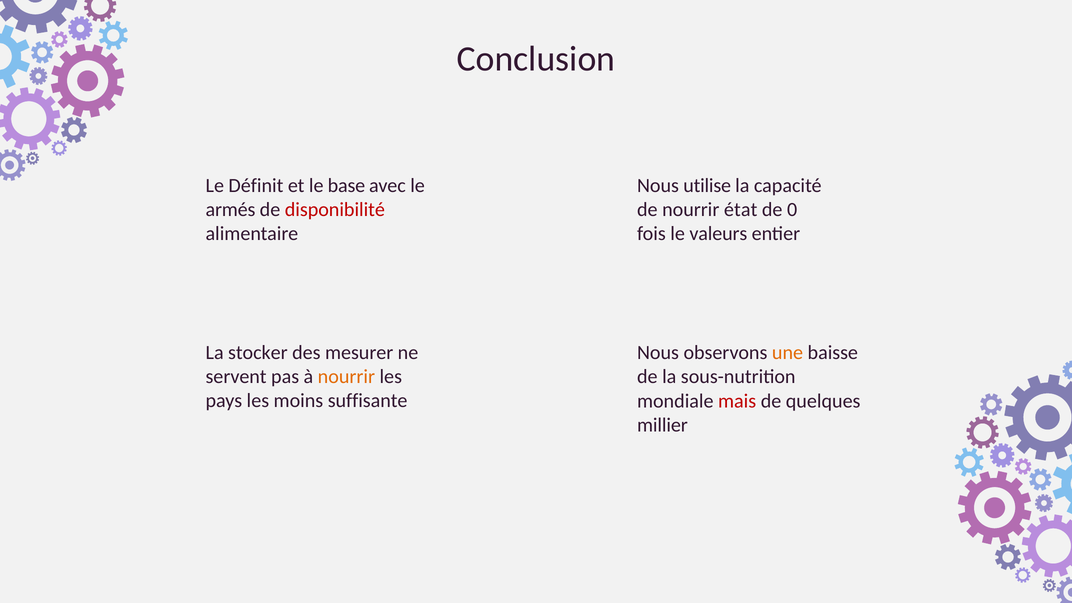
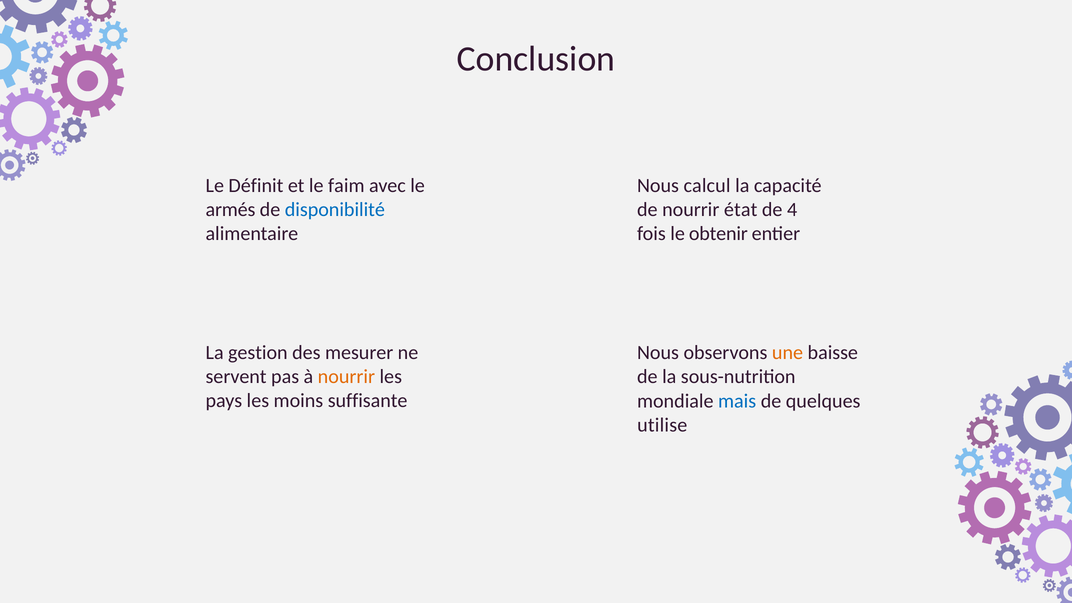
base: base -> faim (346, 186)
utilise: utilise -> calcul (707, 186)
disponibilité colour: red -> blue (335, 210)
0: 0 -> 4 (792, 210)
valeurs: valeurs -> obtenir (718, 234)
stocker: stocker -> gestion (258, 352)
mais colour: red -> blue (737, 401)
millier: millier -> utilise (662, 425)
